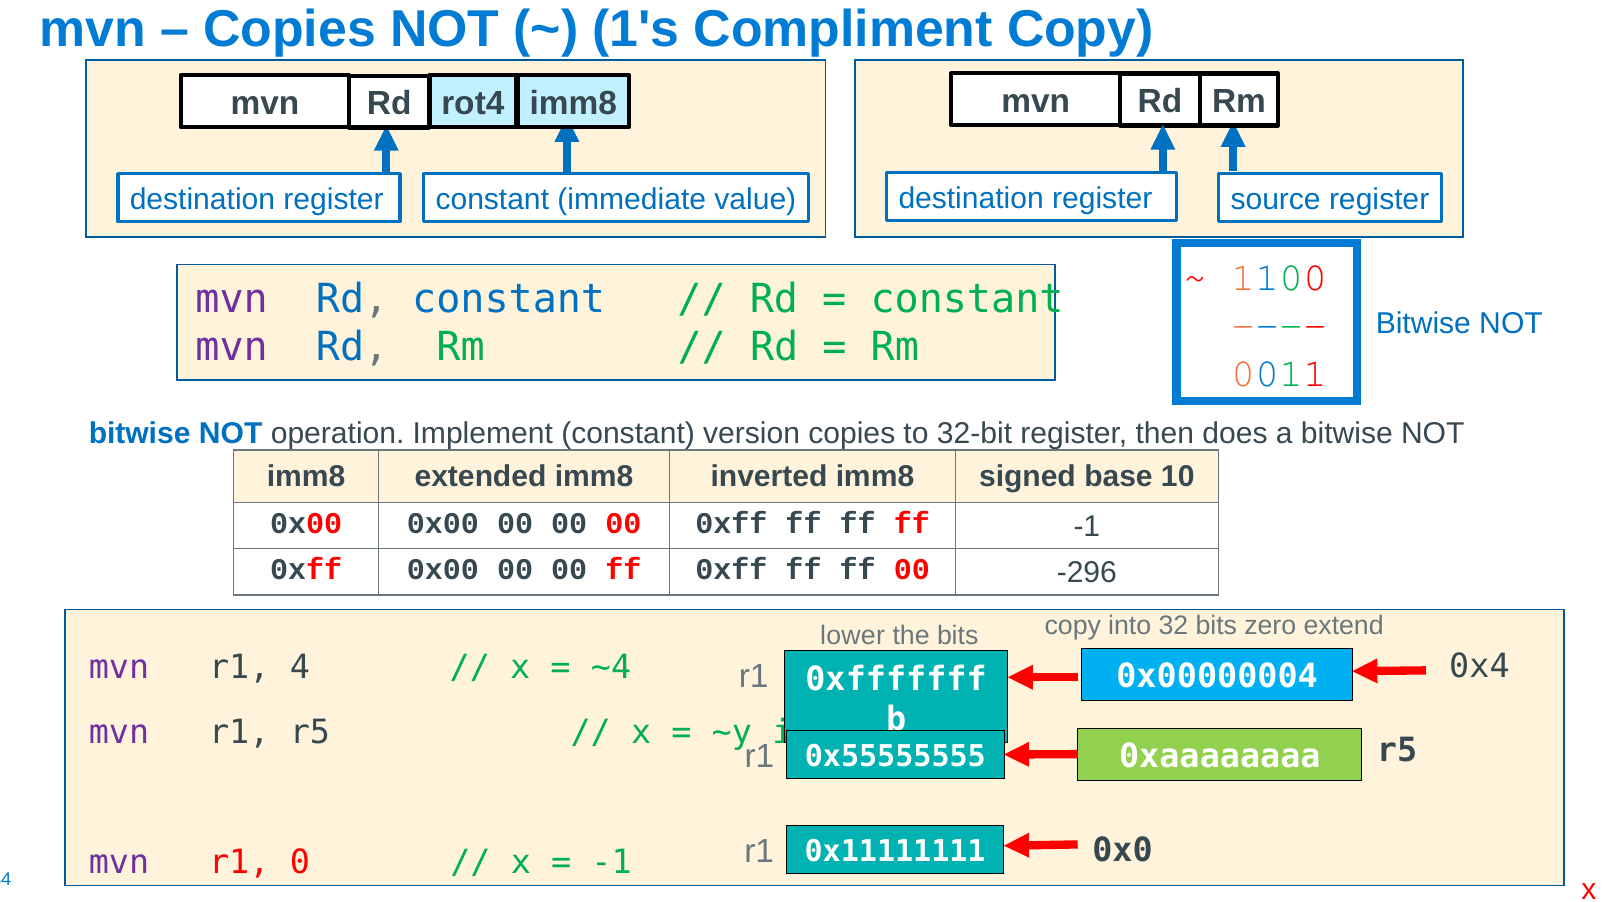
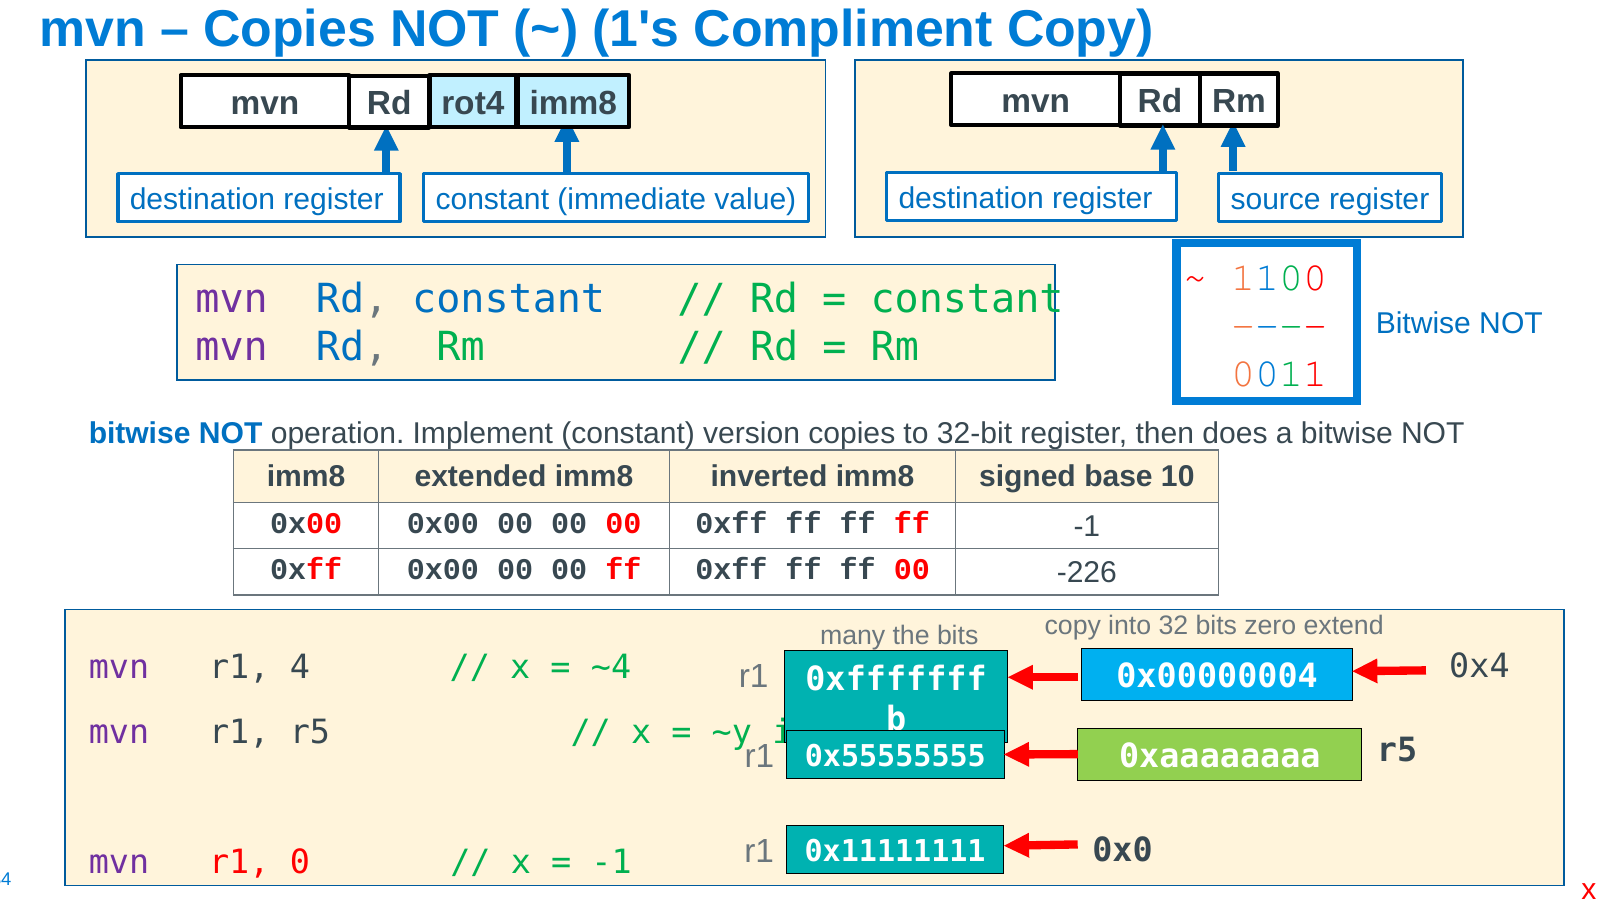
-296: -296 -> -226 (1087, 572)
lower: lower -> many (853, 636)
